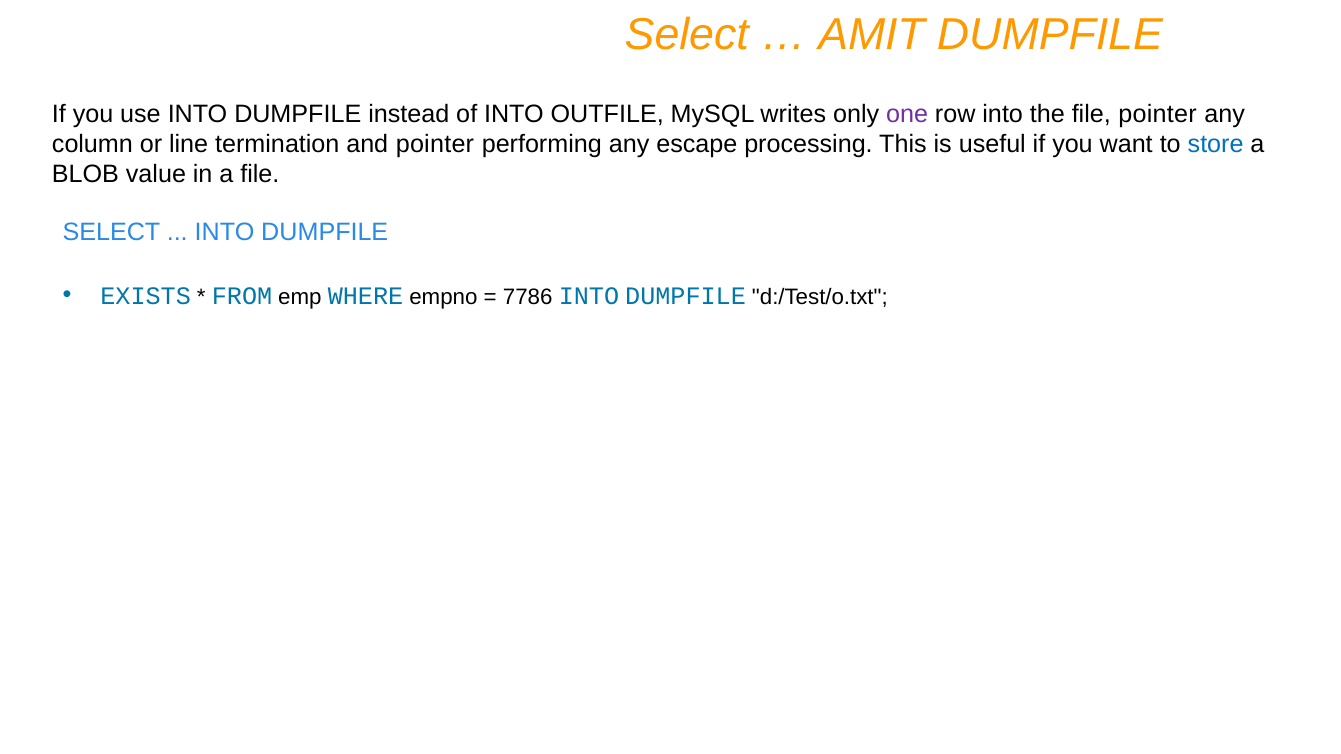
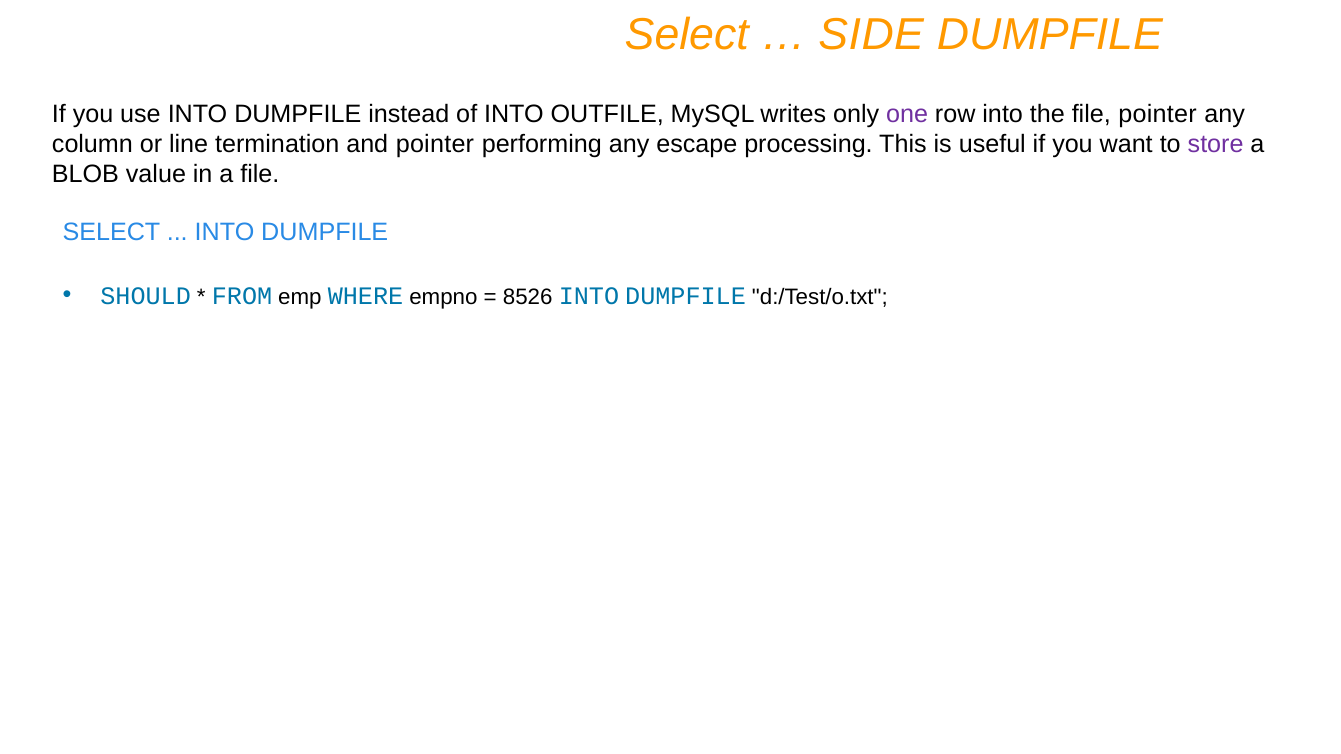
AMIT: AMIT -> SIDE (871, 35)
store colour: blue -> purple (1216, 144)
EXISTS: EXISTS -> SHOULD (146, 296)
7786: 7786 -> 8526 (528, 297)
